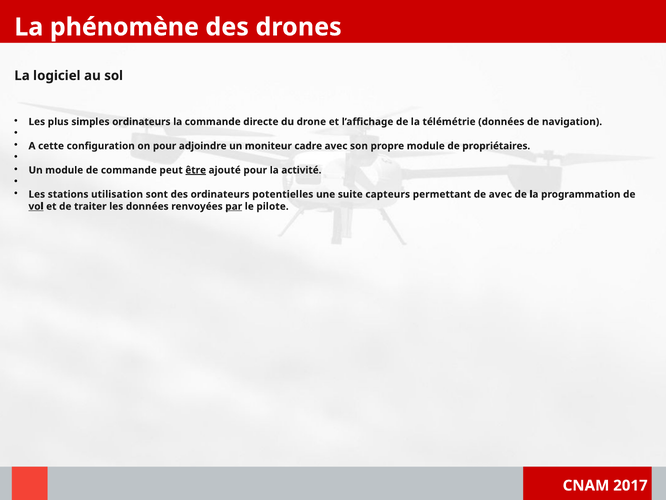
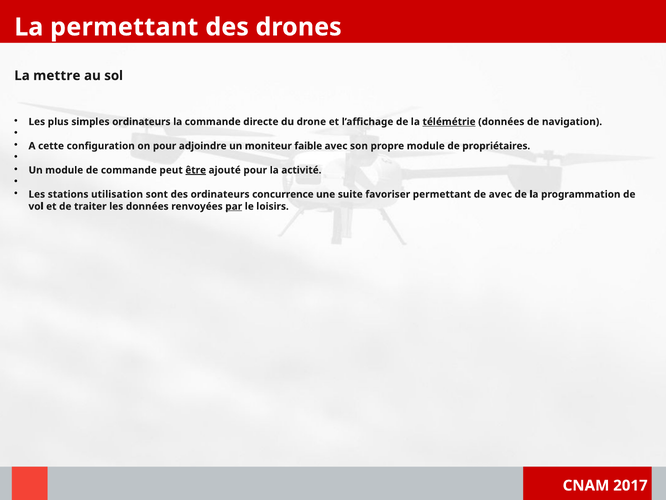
La phénomène: phénomène -> permettant (124, 27)
logiciel: logiciel -> mettre (57, 76)
télémétrie underline: none -> present (449, 122)
cadre: cadre -> faible (308, 146)
potentielles: potentielles -> concurrence (283, 194)
capteurs: capteurs -> favoriser (388, 194)
vol underline: present -> none (36, 206)
pilote: pilote -> loisirs (273, 206)
